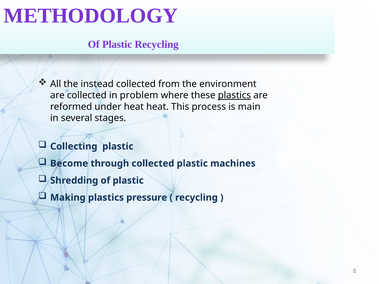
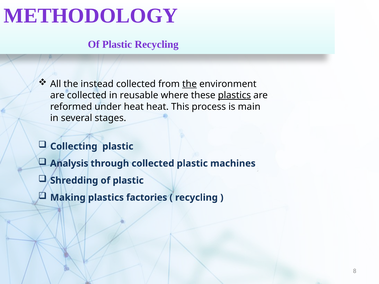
the underline: none -> present (190, 84)
problem: problem -> reusable (139, 95)
Become: Become -> Analysis (69, 164)
pressure: pressure -> factories (147, 198)
